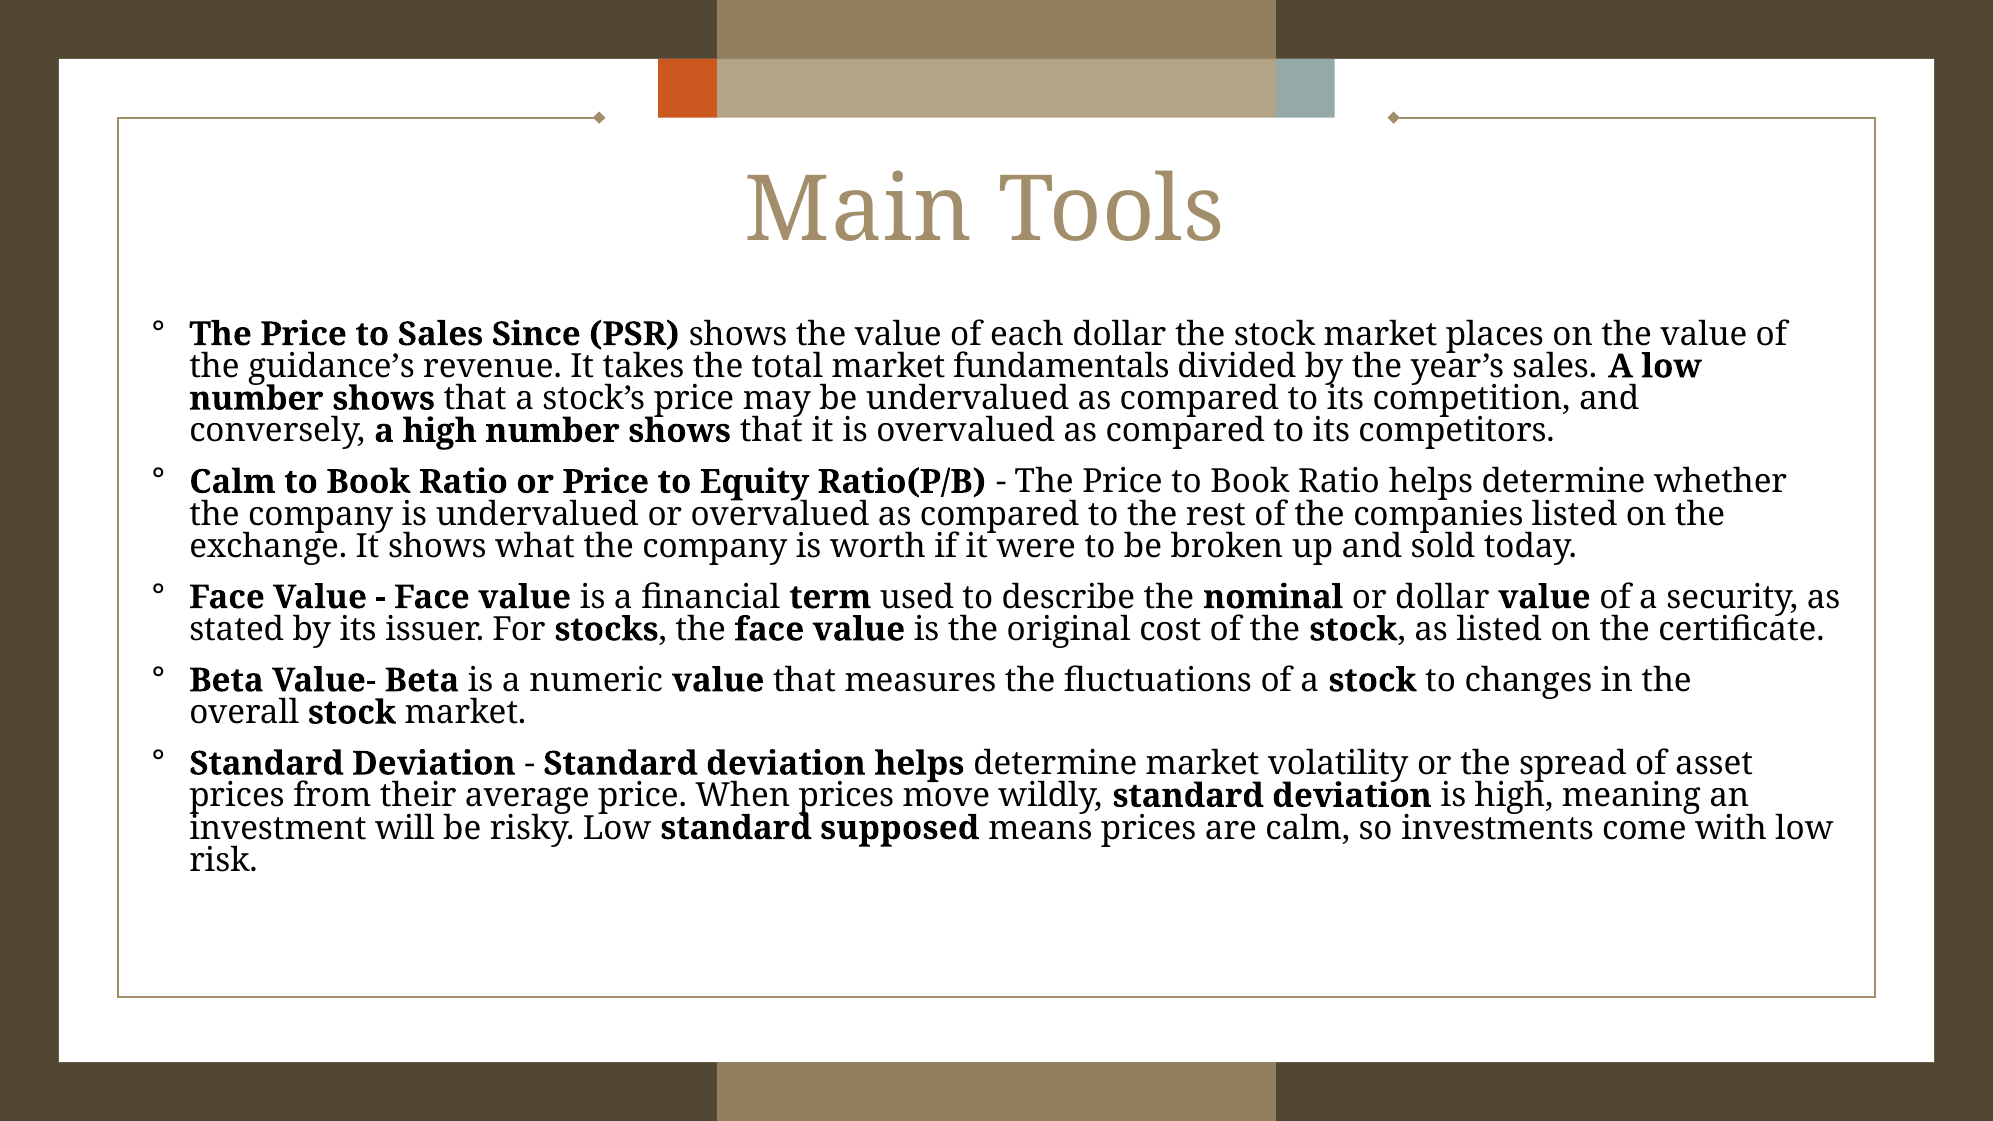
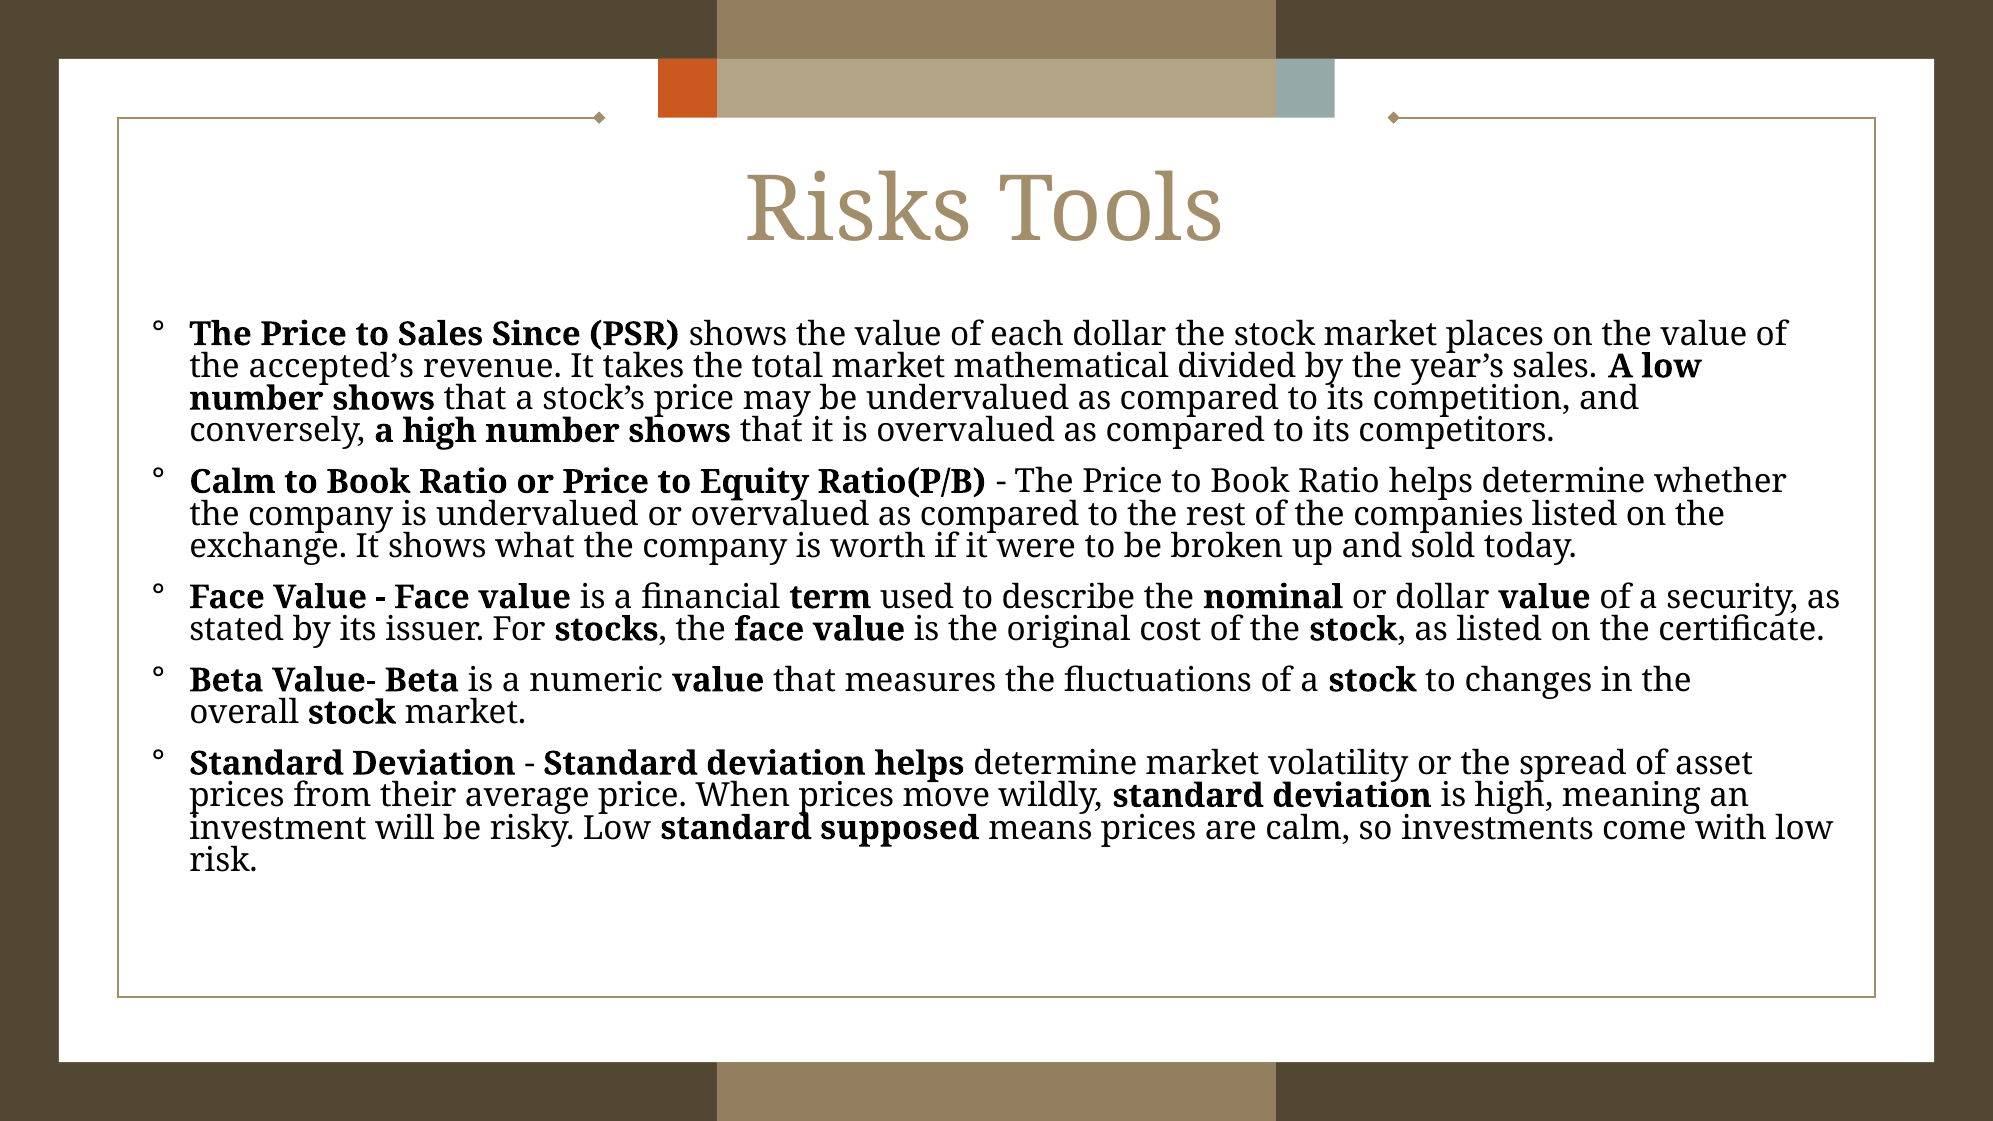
Main: Main -> Risks (859, 211)
guidance’s: guidance’s -> accepted’s (331, 366)
fundamentals: fundamentals -> mathematical (1061, 366)
